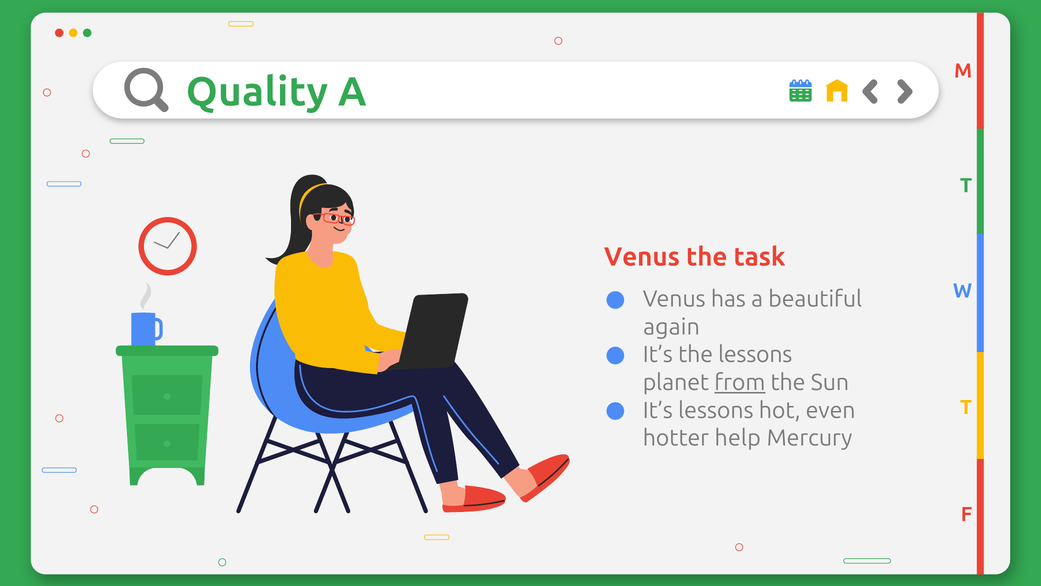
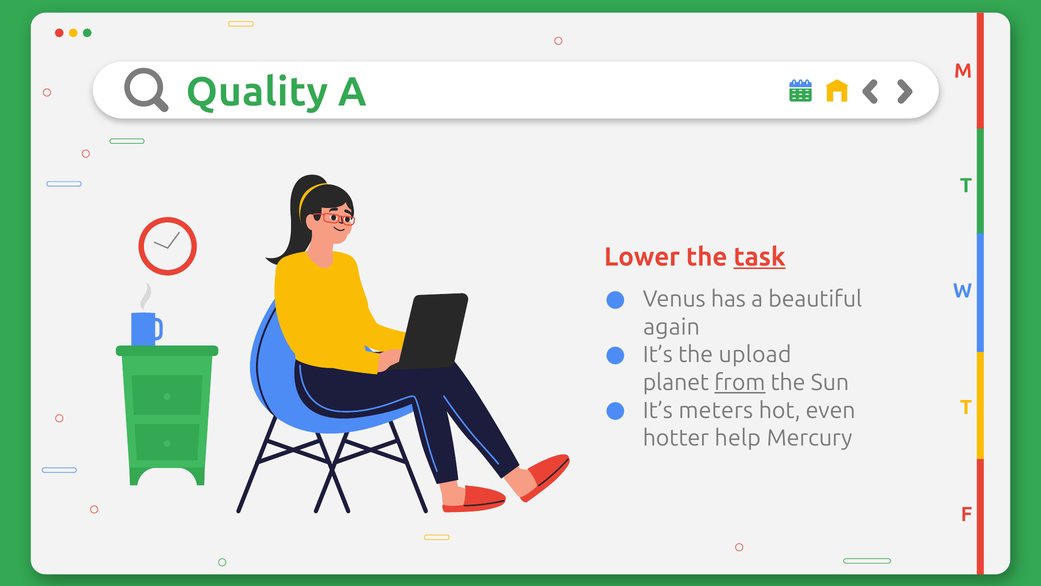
Venus: Venus -> Lower (642, 257)
task underline: none -> present (759, 257)
the lessons: lessons -> upload (755, 355)
It’s lessons: lessons -> meters (716, 410)
